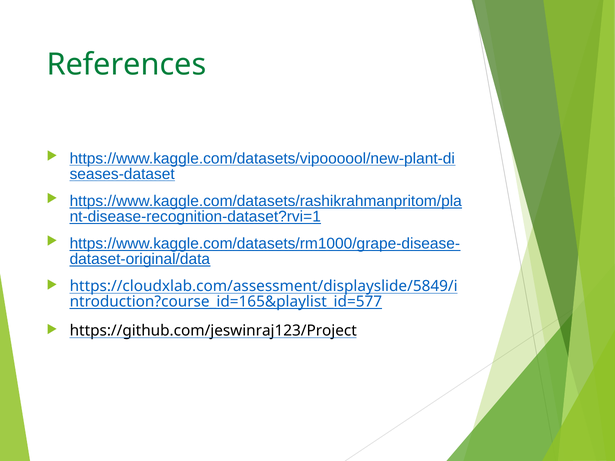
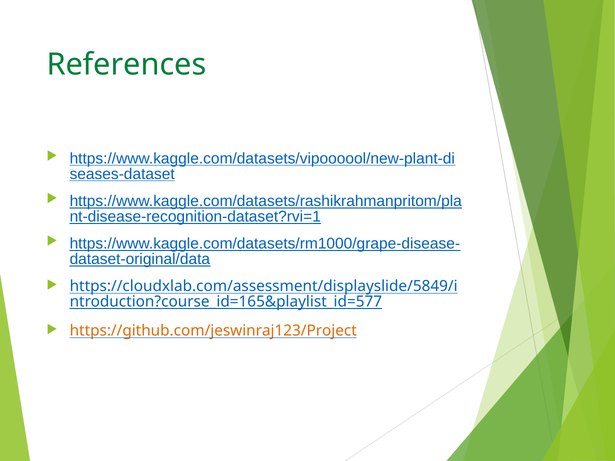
https://github.com/jeswinraj123/Project colour: black -> orange (213, 331)
